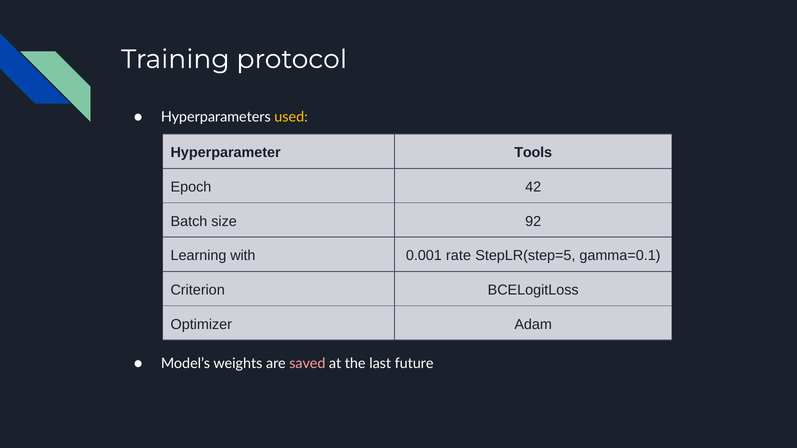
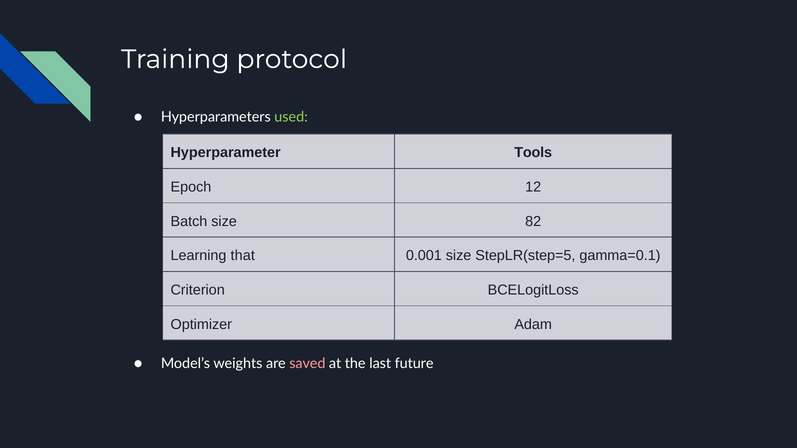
used colour: yellow -> light green (291, 117)
42: 42 -> 12 (533, 187)
92: 92 -> 82 (533, 222)
with: with -> that (243, 256)
0.001 rate: rate -> size (459, 256)
